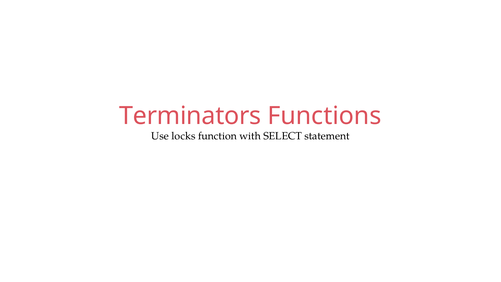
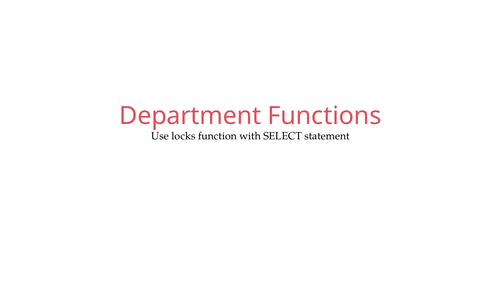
Terminators: Terminators -> Department (190, 116)
